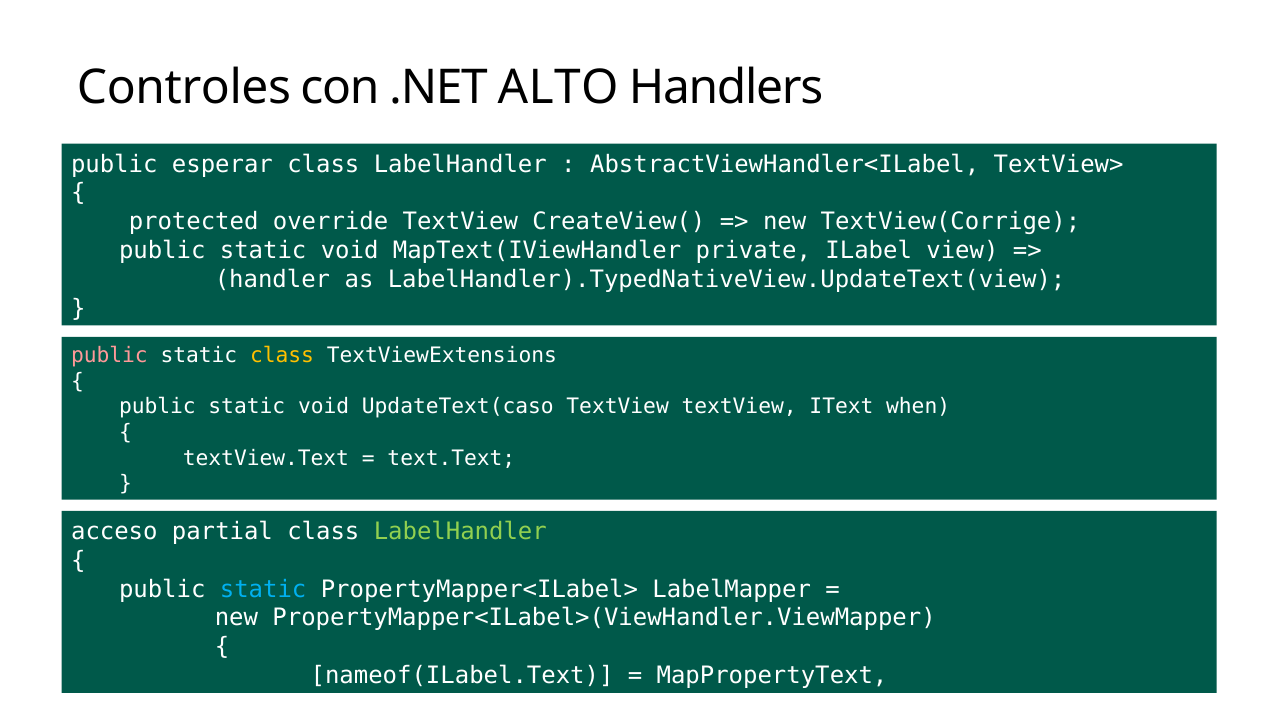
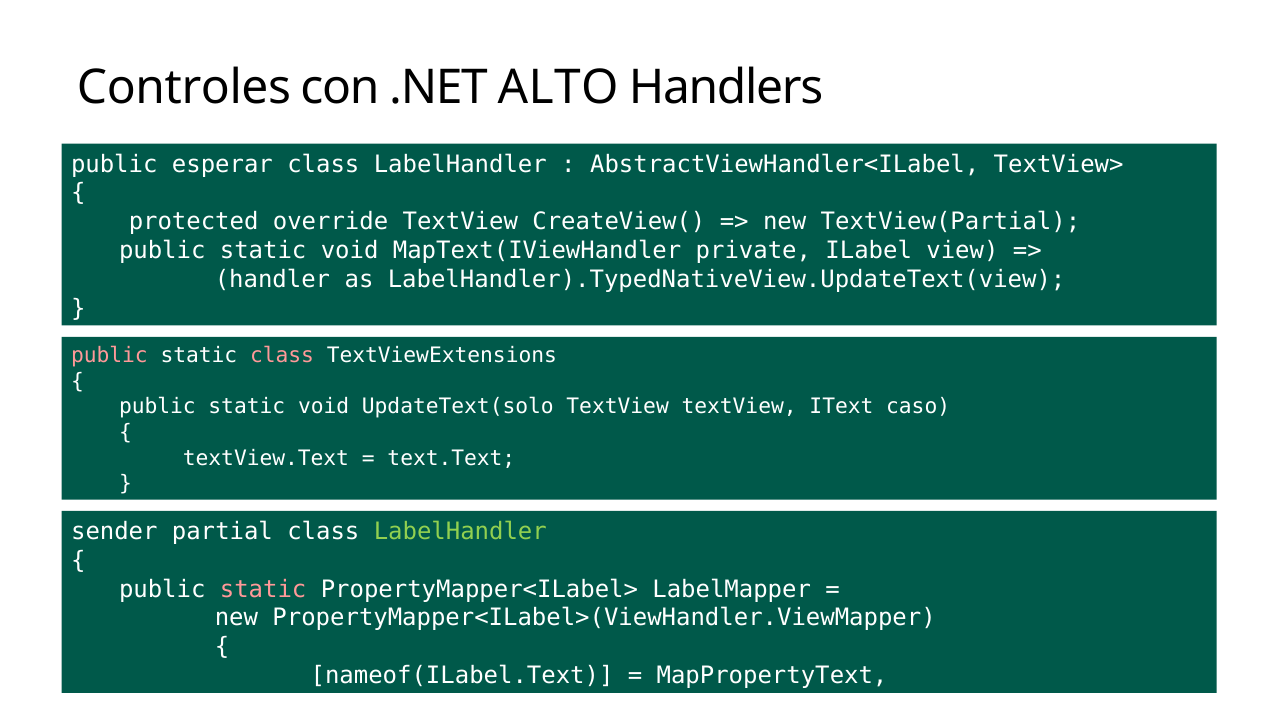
TextView(Corrige: TextView(Corrige -> TextView(Partial (950, 222)
class colour: yellow -> pink (282, 356)
UpdateText(caso: UpdateText(caso -> UpdateText(solo (458, 407)
when: when -> caso (918, 407)
acceso: acceso -> sender (114, 532)
static colour: light blue -> pink (263, 589)
